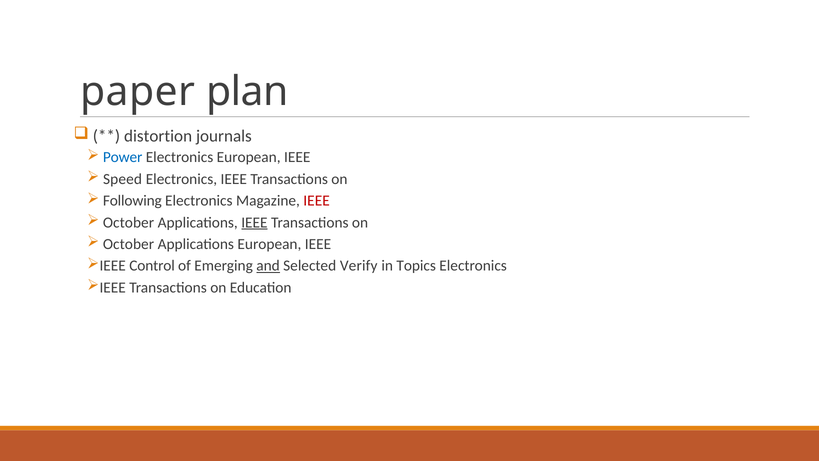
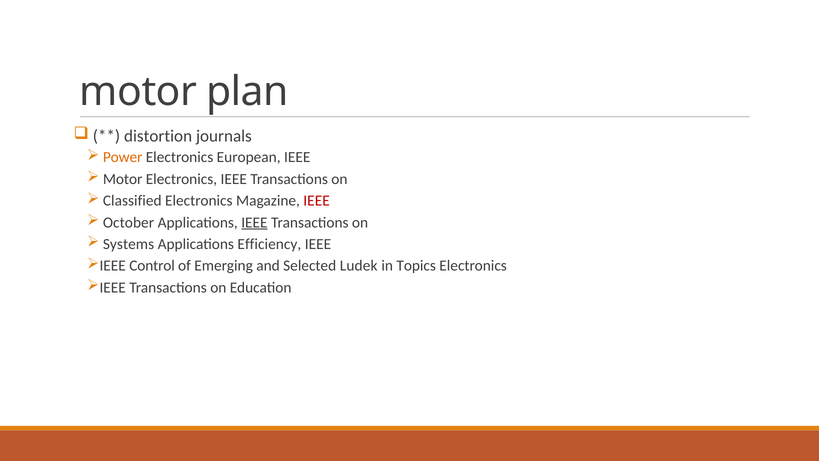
paper: paper -> motor (138, 92)
Power colour: blue -> orange (123, 157)
Speed: Speed -> Motor (123, 179)
Following: Following -> Classified (132, 201)
October: October -> Systems (129, 244)
Applications European: European -> Efficiency (269, 244)
and underline: present -> none (268, 266)
Verify: Verify -> Ludek (359, 266)
